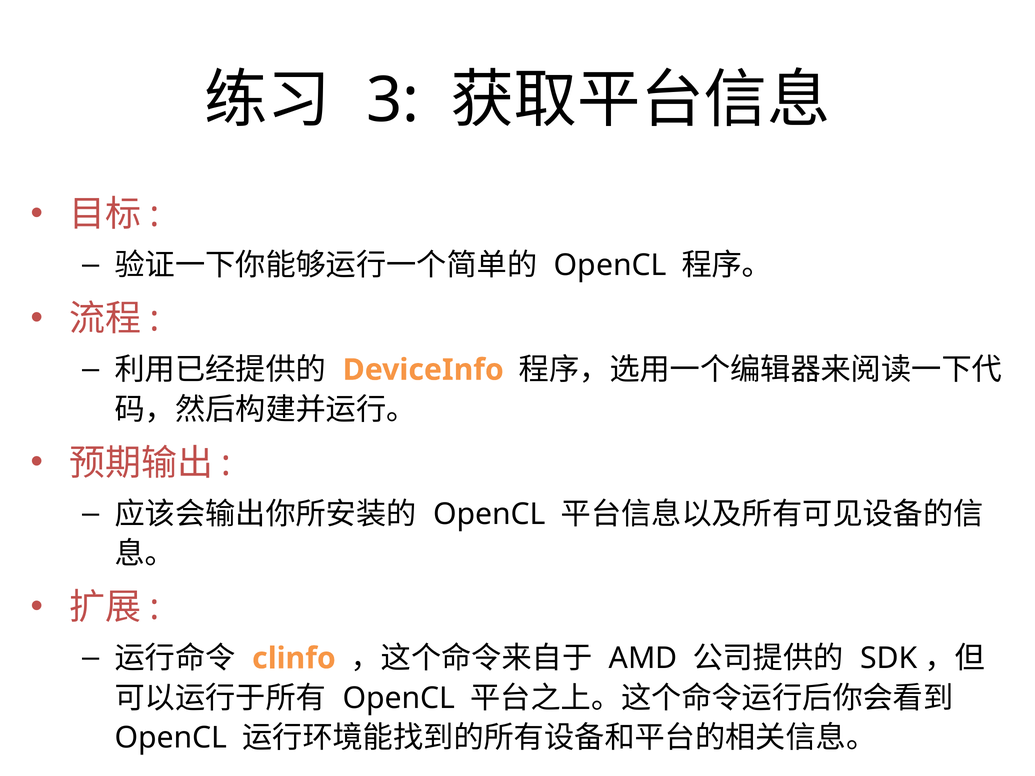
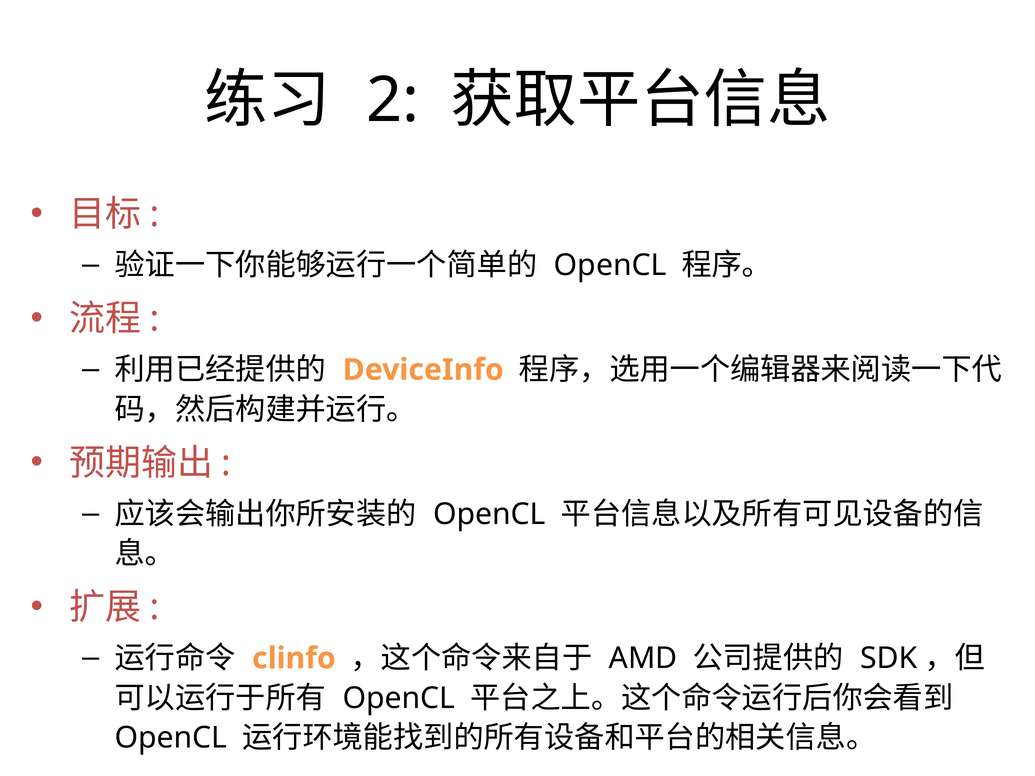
3: 3 -> 2 (393, 100)
